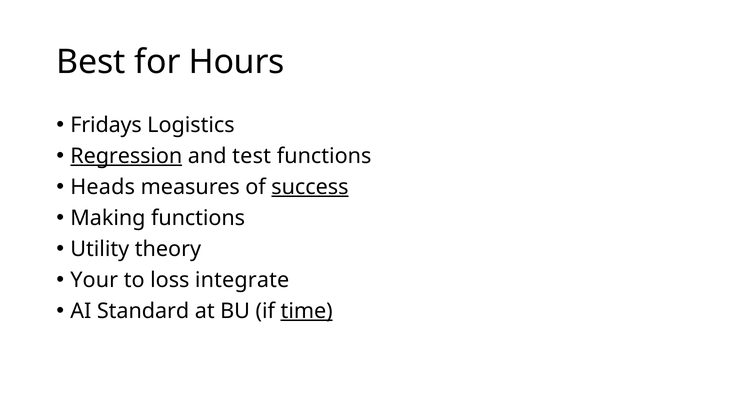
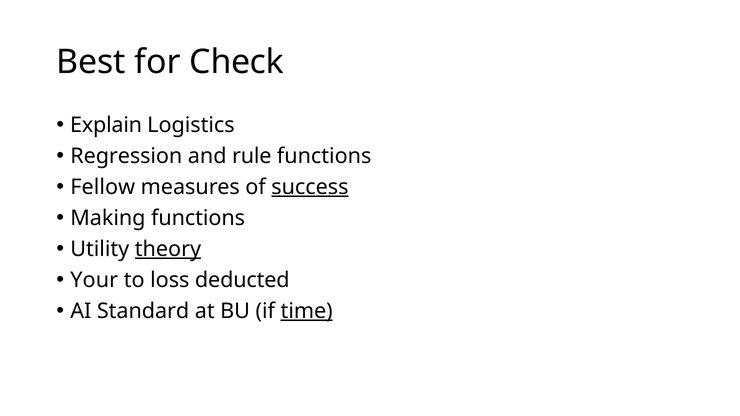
Hours: Hours -> Check (237, 62)
Fridays: Fridays -> Explain (106, 125)
Regression underline: present -> none (126, 156)
test: test -> rule (252, 156)
Heads: Heads -> Fellow (103, 187)
theory underline: none -> present (168, 249)
integrate: integrate -> deducted (242, 280)
